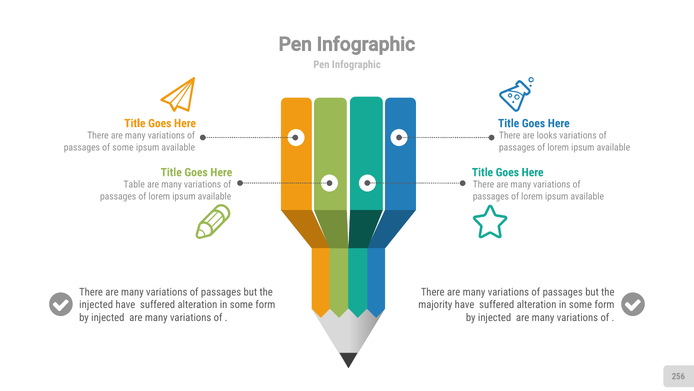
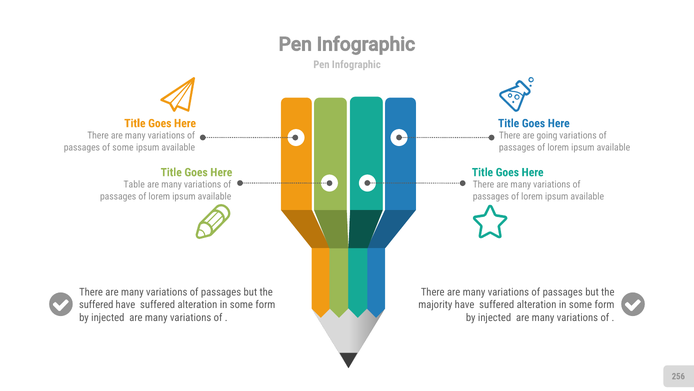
looks: looks -> going (547, 136)
injected: injected -> suffered (96, 304)
